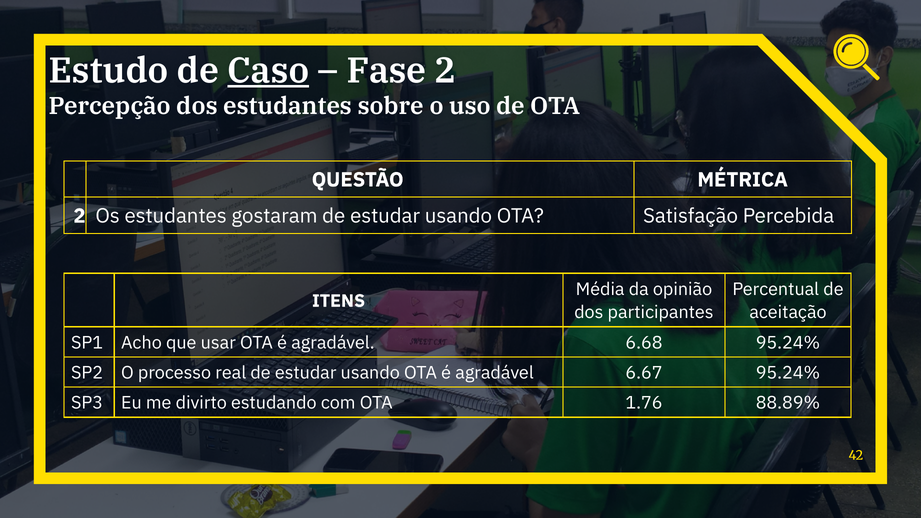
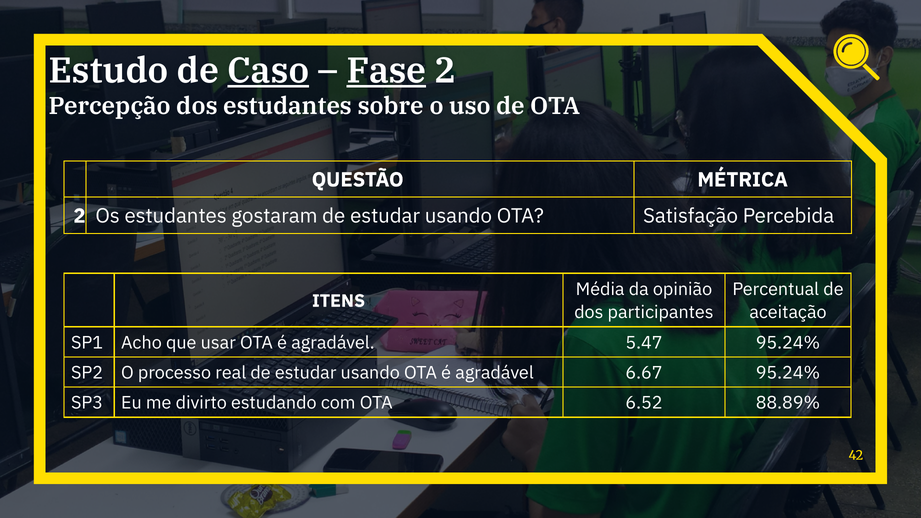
Fase underline: none -> present (386, 71)
6.68: 6.68 -> 5.47 (644, 343)
1.76: 1.76 -> 6.52 (644, 403)
